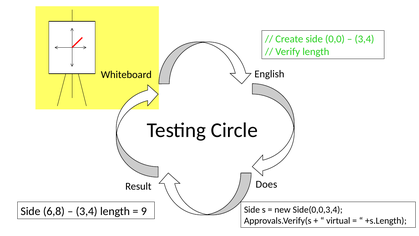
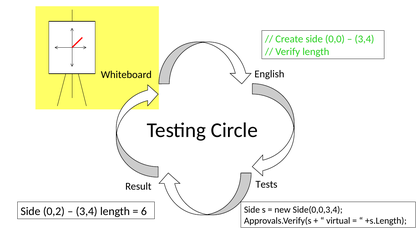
Does: Does -> Tests (266, 184)
6,8: 6,8 -> 0,2 (54, 211)
9: 9 -> 6 (144, 211)
